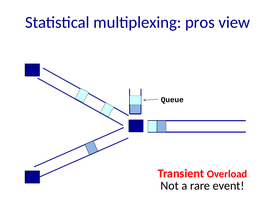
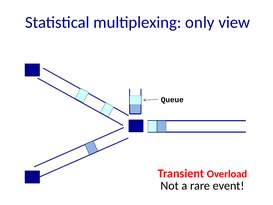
pros: pros -> only (200, 22)
